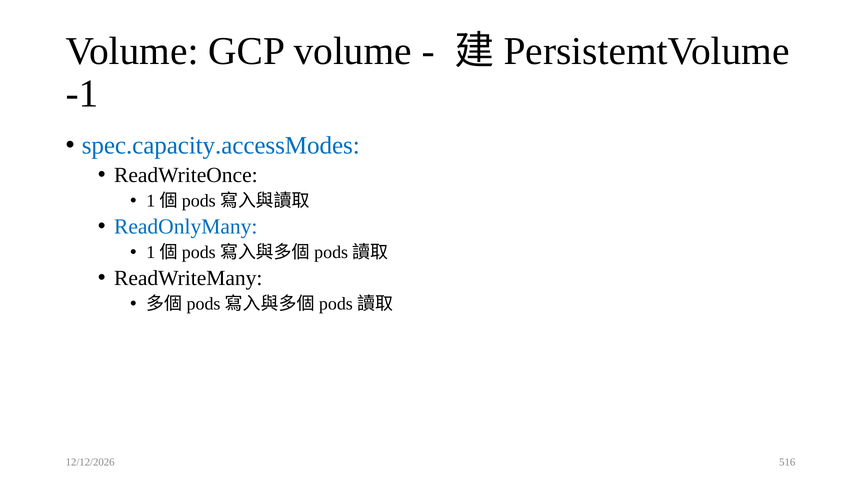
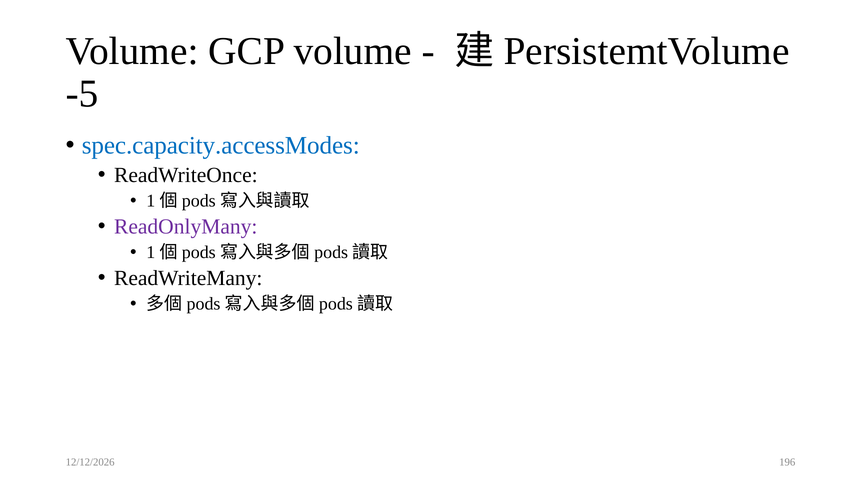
-1: -1 -> -5 (82, 94)
ReadOnlyMany colour: blue -> purple (186, 227)
516: 516 -> 196 (787, 463)
